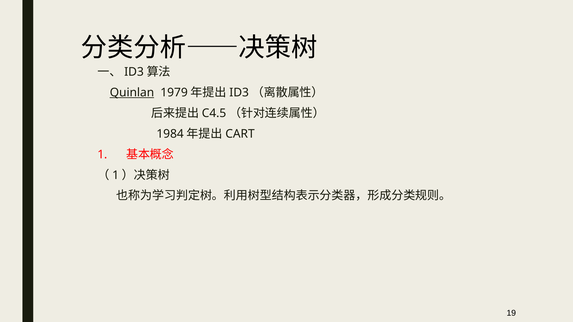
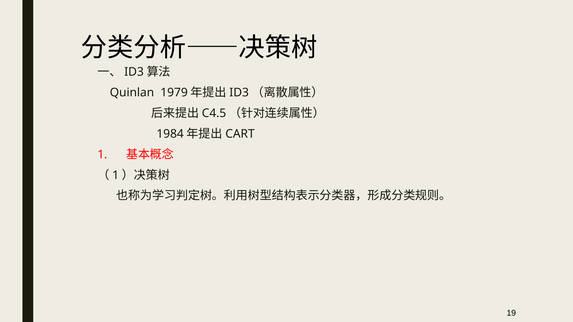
Quinlan underline: present -> none (132, 93)
